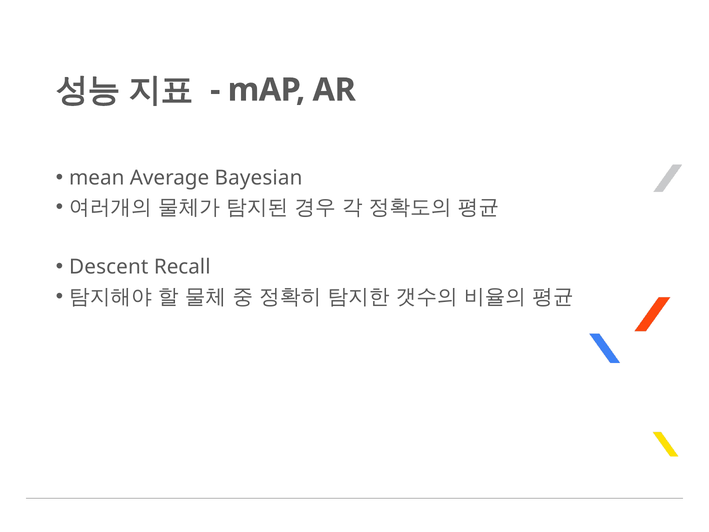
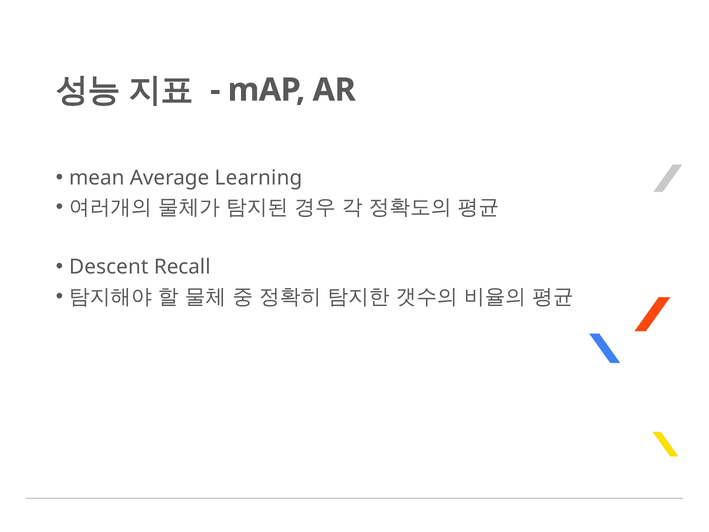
Bayesian: Bayesian -> Learning (258, 178)
